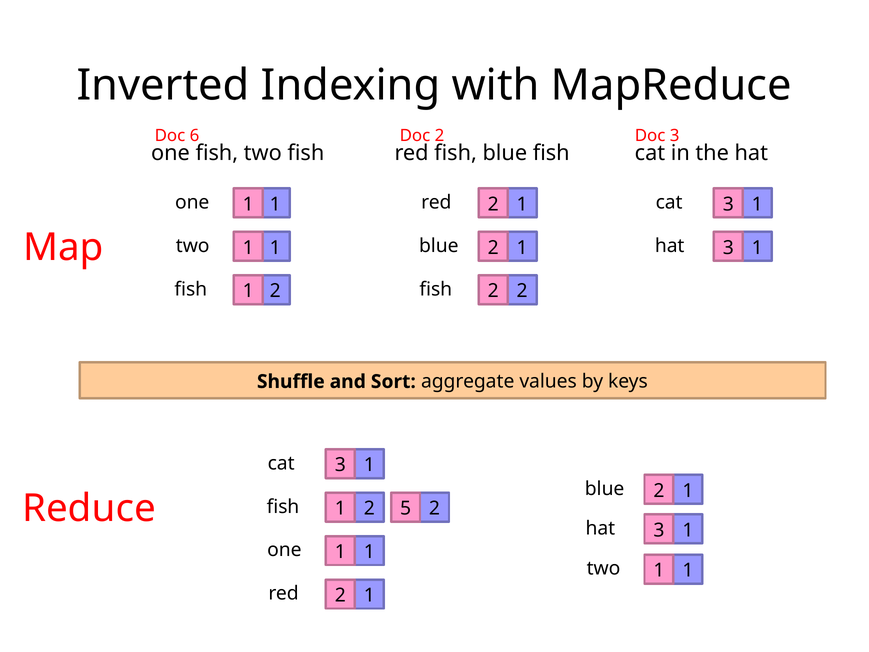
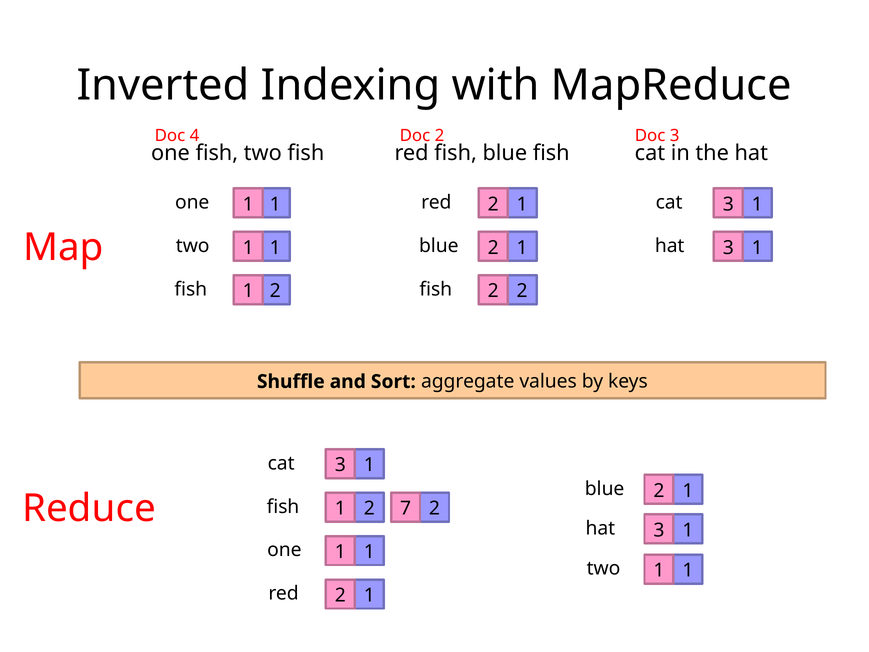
6: 6 -> 4 (194, 136)
5: 5 -> 7 (406, 508)
